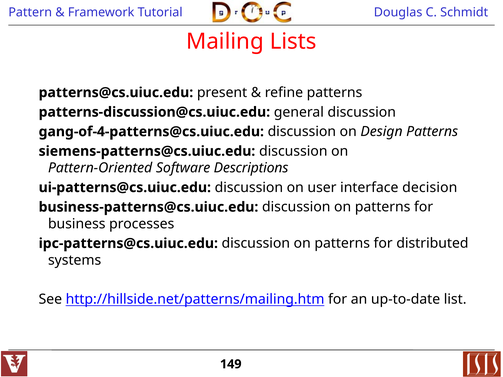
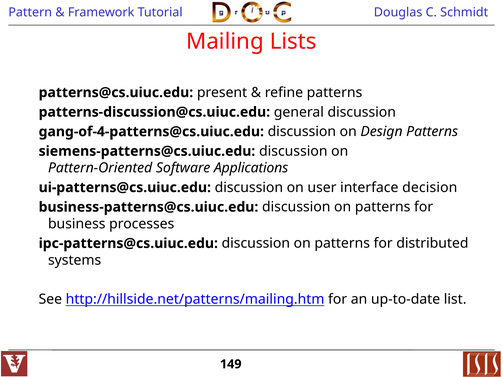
Descriptions: Descriptions -> Applications (251, 168)
